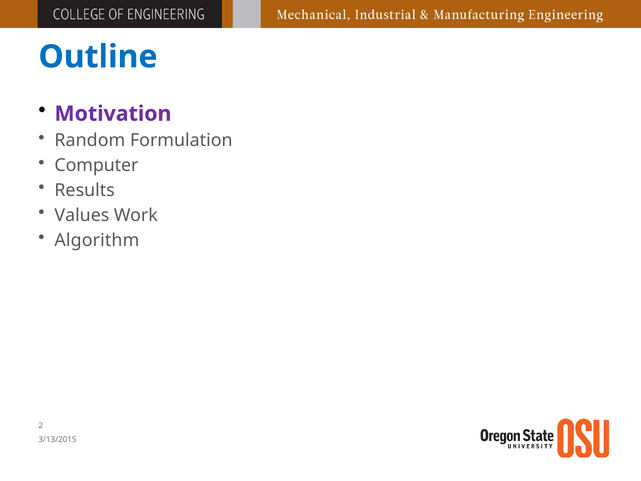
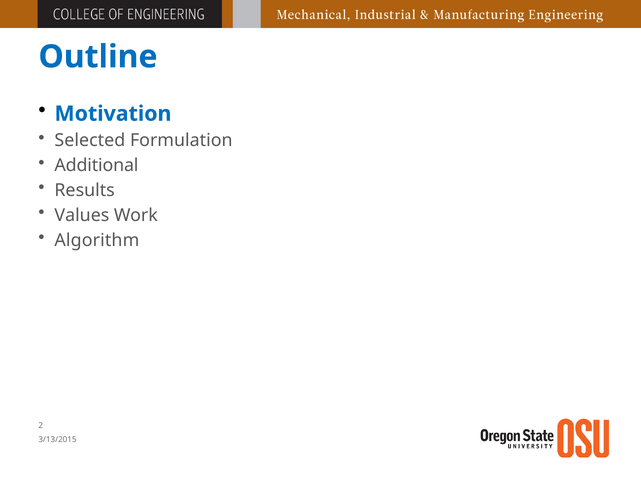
Motivation colour: purple -> blue (113, 114)
Random: Random -> Selected (90, 140)
Computer: Computer -> Additional (96, 165)
